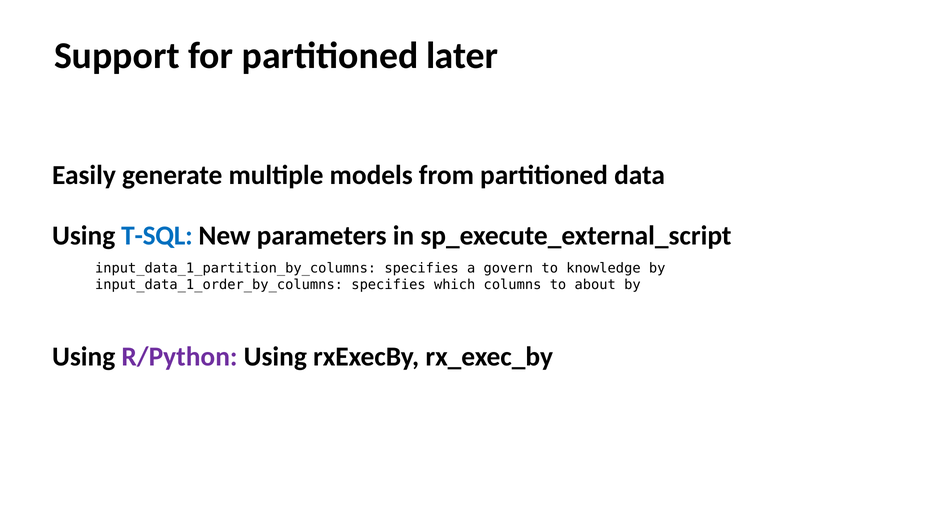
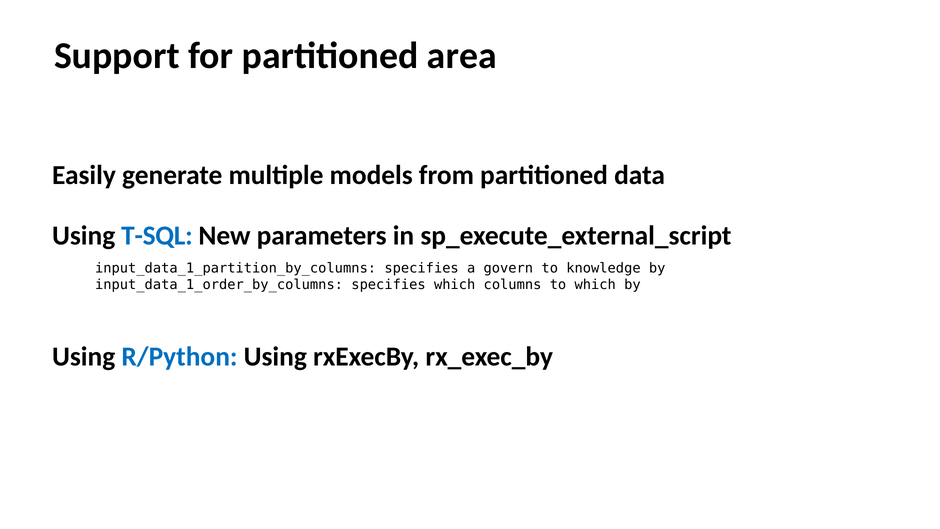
later: later -> area (462, 56)
to about: about -> which (595, 284)
R/Python colour: purple -> blue (179, 356)
